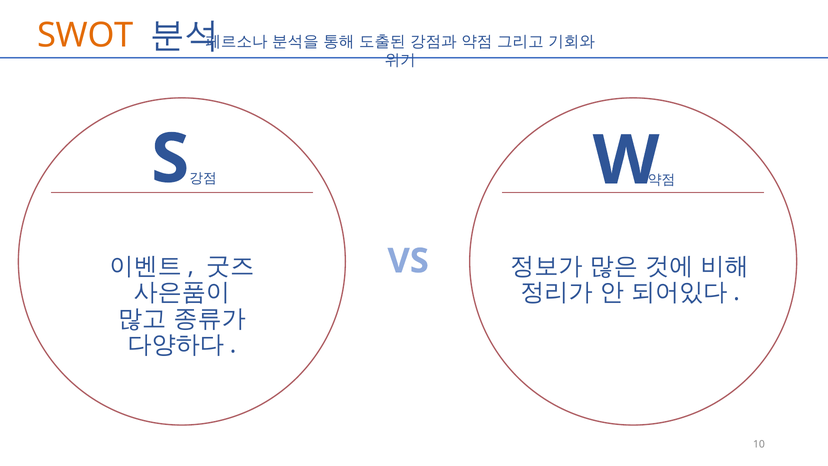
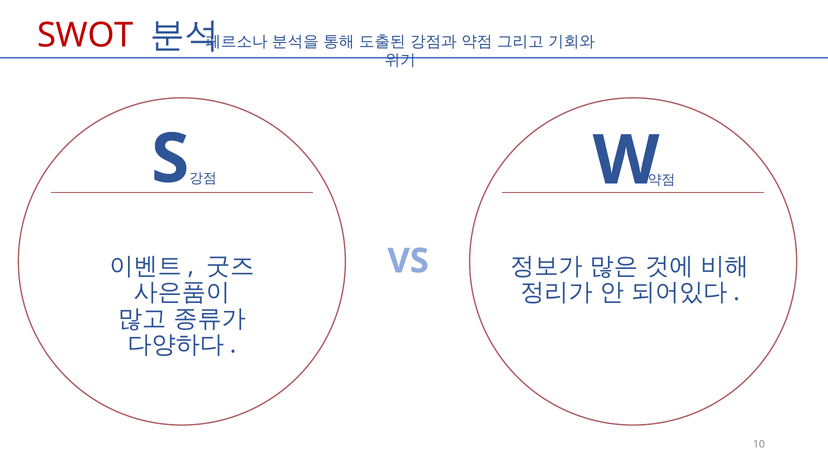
SWOT colour: orange -> red (85, 35)
